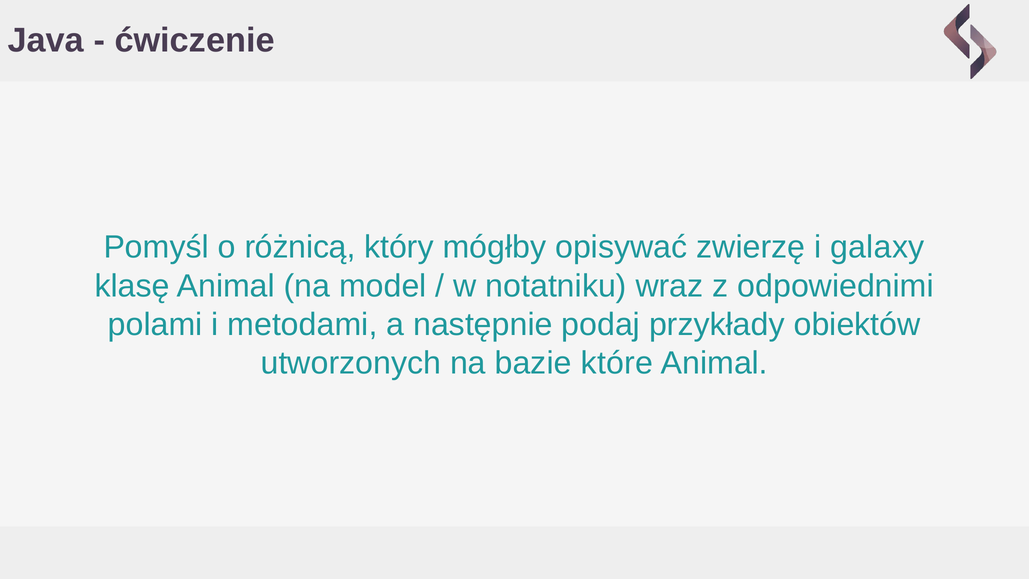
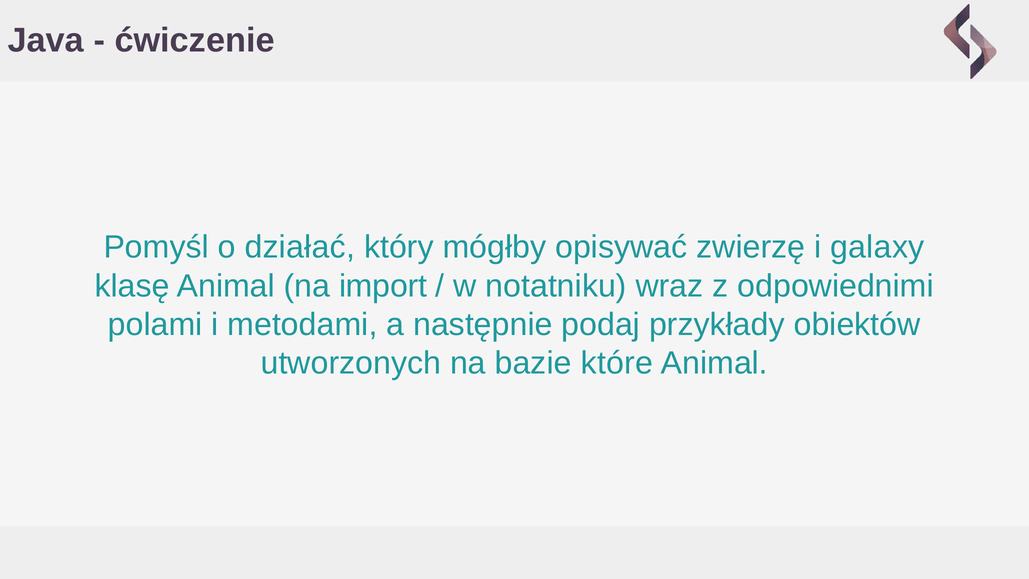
różnicą: różnicą -> działać (300, 247)
model: model -> import (383, 286)
